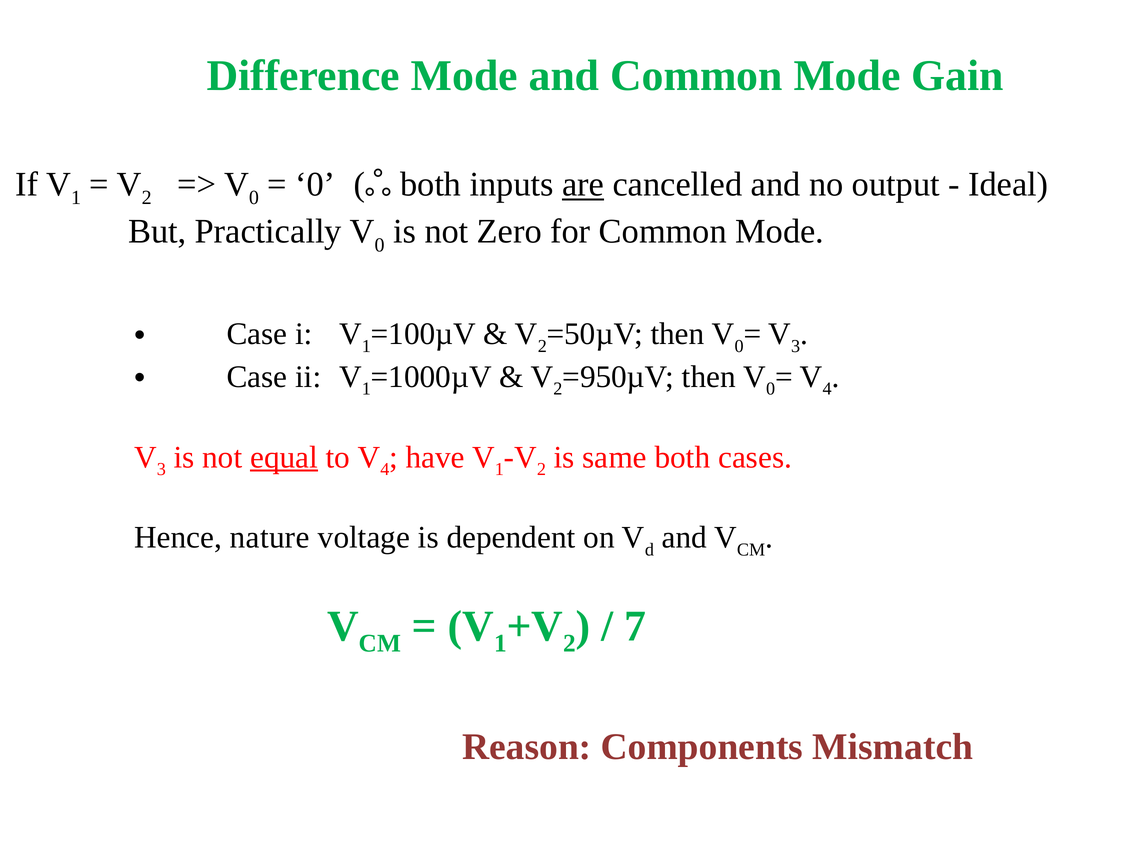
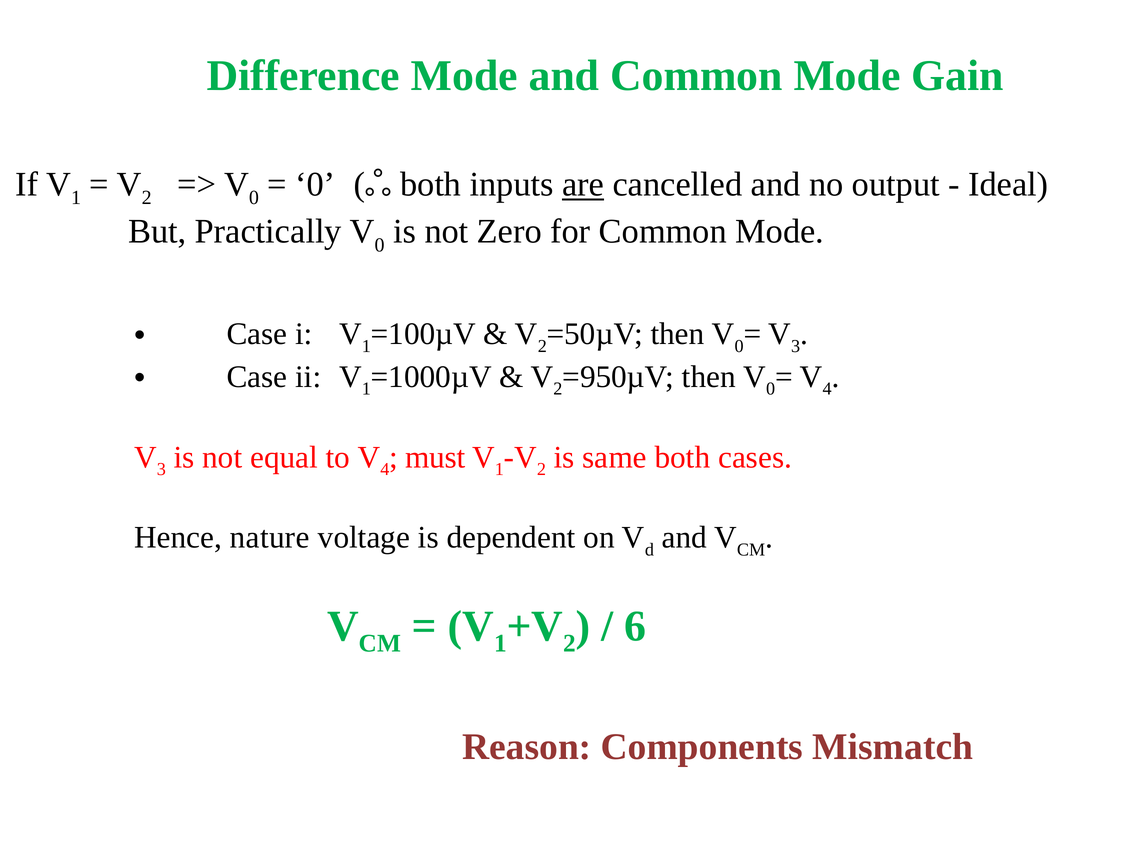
equal underline: present -> none (284, 457)
have: have -> must (435, 457)
7: 7 -> 6 (635, 626)
